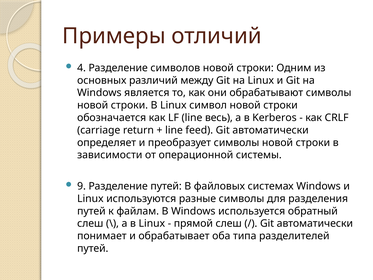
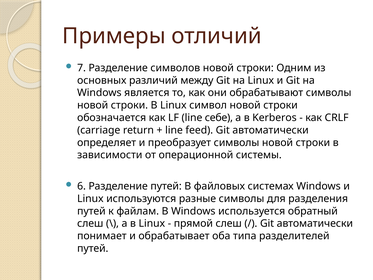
4: 4 -> 7 (82, 68)
весь: весь -> себе (219, 118)
9: 9 -> 6 (82, 186)
